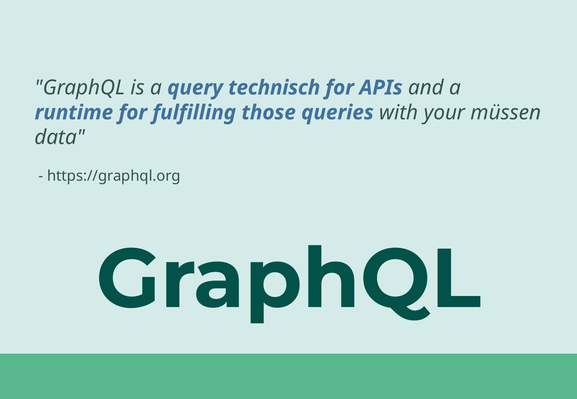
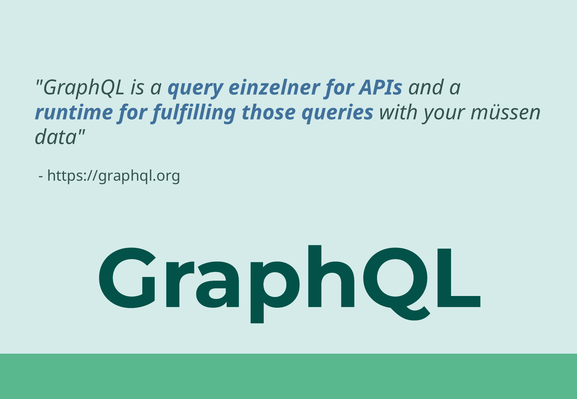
technisch: technisch -> einzelner (274, 88)
